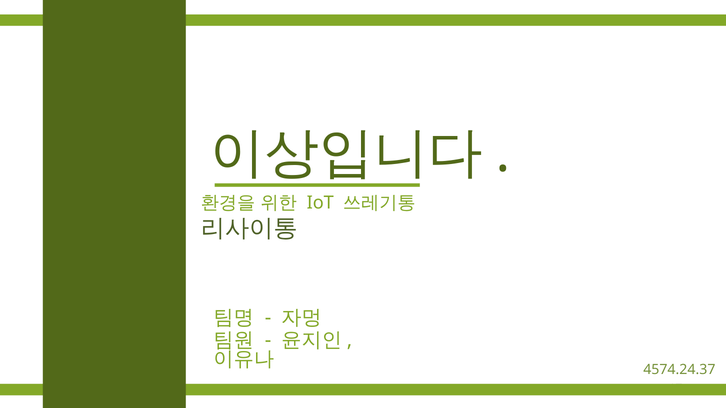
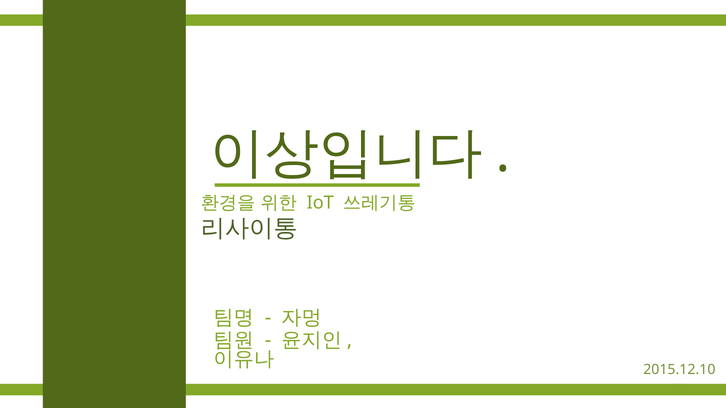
4574.24.37: 4574.24.37 -> 2015.12.10 (679, 370)
